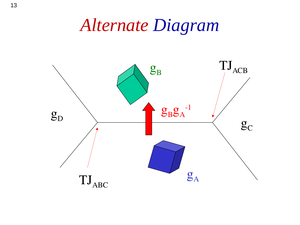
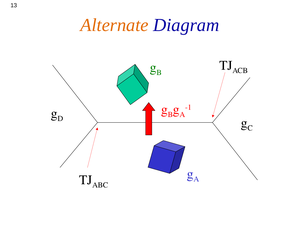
Alternate colour: red -> orange (114, 25)
